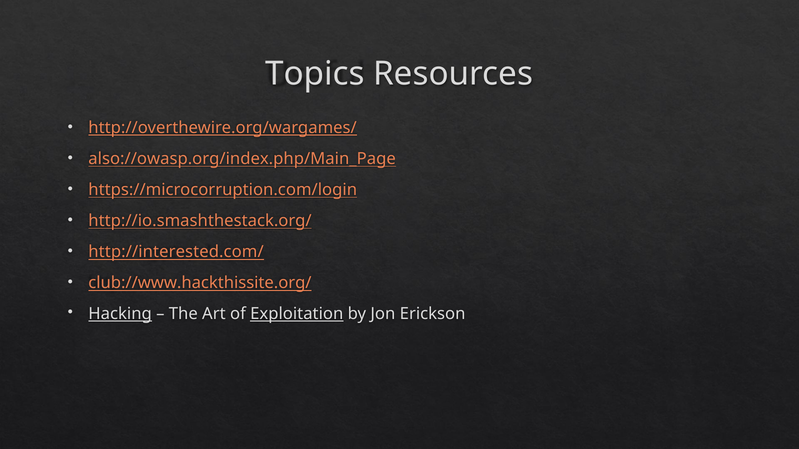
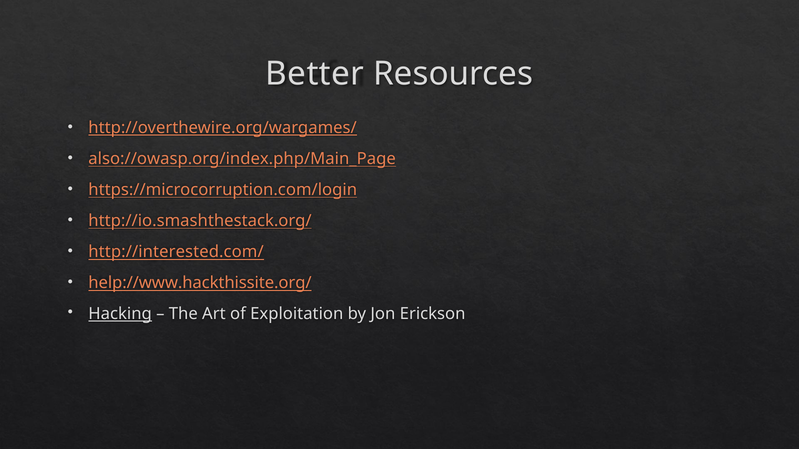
Topics: Topics -> Better (315, 74)
club://www.hackthissite.org/: club://www.hackthissite.org/ -> help://www.hackthissite.org/ (200, 283)
Exploitation underline: present -> none (297, 314)
